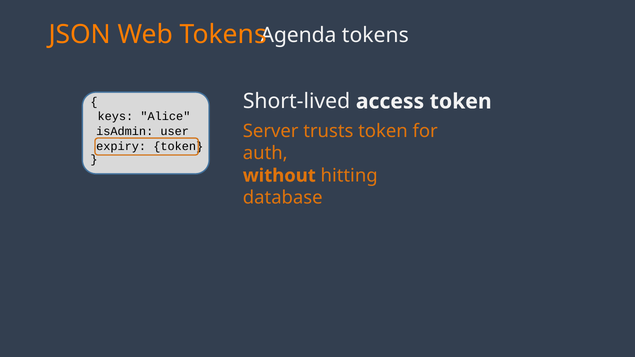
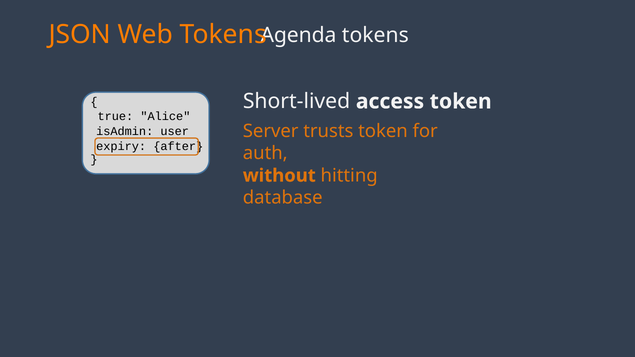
keys: keys -> true (115, 116)
expiry token: token -> after (178, 146)
